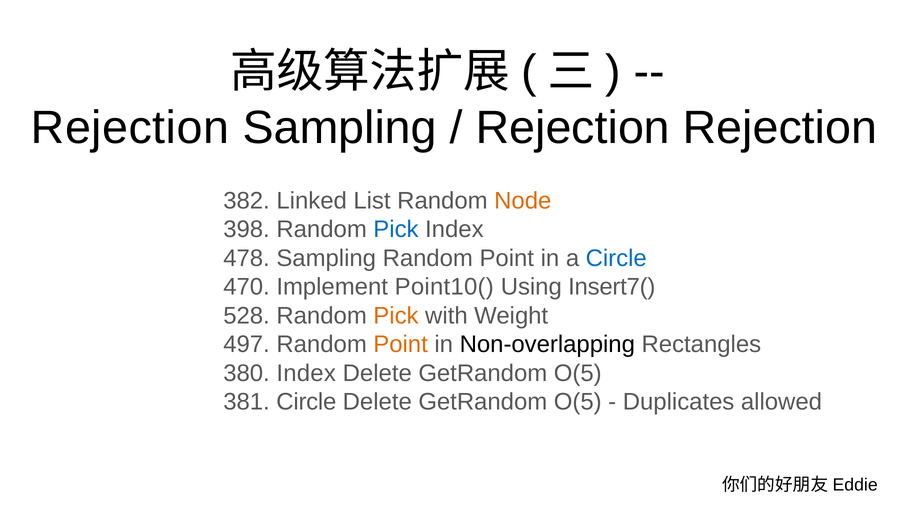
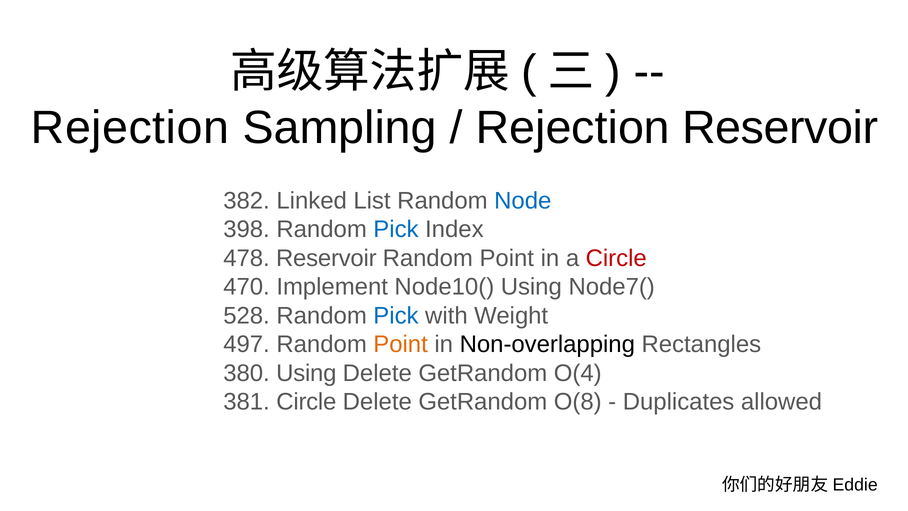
Rejection Rejection: Rejection -> Reservoir (780, 128)
Node colour: orange -> blue (523, 201)
478 Sampling: Sampling -> Reservoir (326, 258)
Circle colour: blue -> red (616, 258)
Point10(: Point10( -> Node10( (444, 287)
Insert7(: Insert7( -> Node7( (612, 287)
Pick colour: orange -> blue (396, 316)
380 Index: Index -> Using (306, 373)
O(5: O(5 -> O(4 (578, 373)
O(5: O(5 -> O(8 (578, 402)
